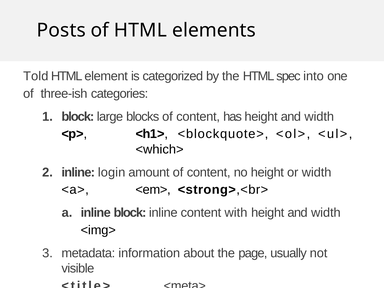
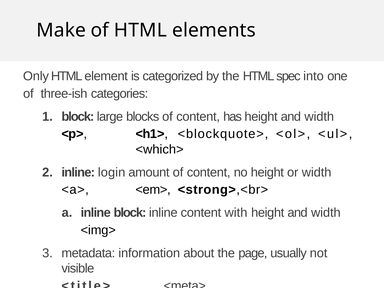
Posts: Posts -> Make (61, 30)
Told: Told -> Only (36, 76)
